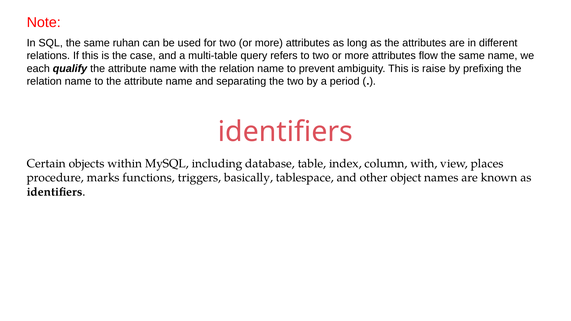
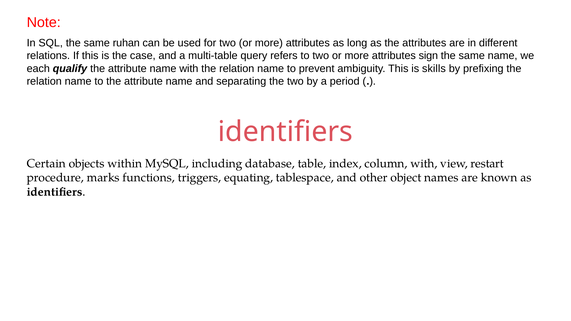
flow: flow -> sign (428, 56)
raise: raise -> skills (434, 69)
places: places -> restart (487, 164)
basically: basically -> equating (249, 178)
